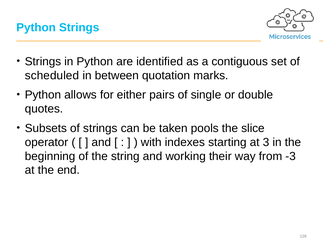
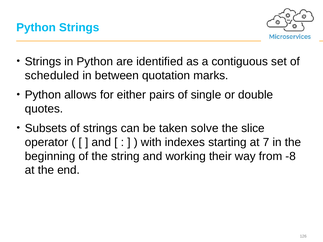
pools: pools -> solve (205, 128)
3: 3 -> 7 (266, 142)
-3: -3 -> -8 (291, 156)
